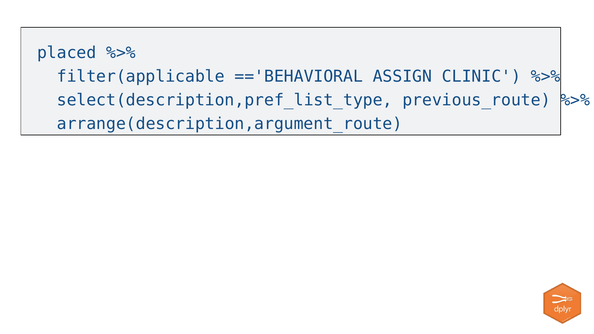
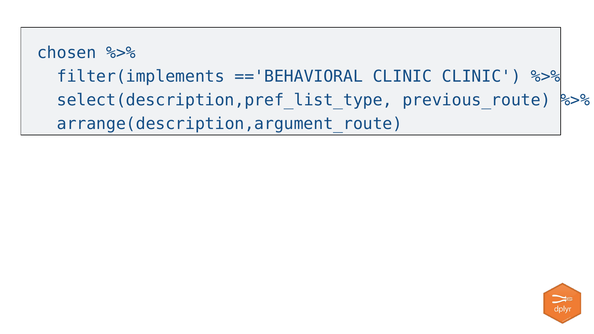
placed: placed -> chosen (67, 53)
filter(applicable: filter(applicable -> filter(implements (141, 77)
=='BEHAVIORAL ASSIGN: ASSIGN -> CLINIC (402, 77)
